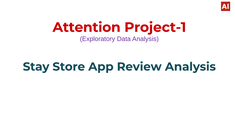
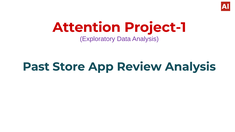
Stay: Stay -> Past (36, 67)
